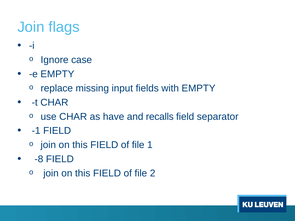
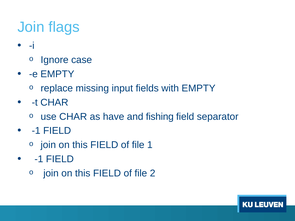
recalls: recalls -> fishing (160, 117)
-8: -8 -> -1 (39, 159)
